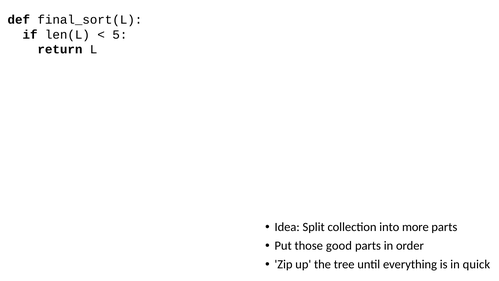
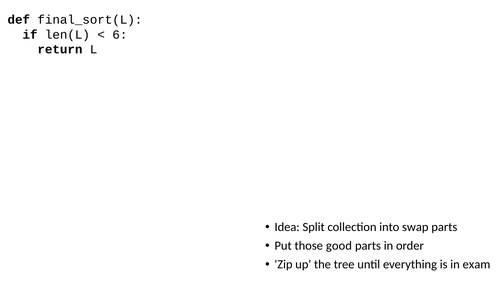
5: 5 -> 6 (120, 35)
more: more -> swap (415, 227)
quick: quick -> exam (476, 264)
